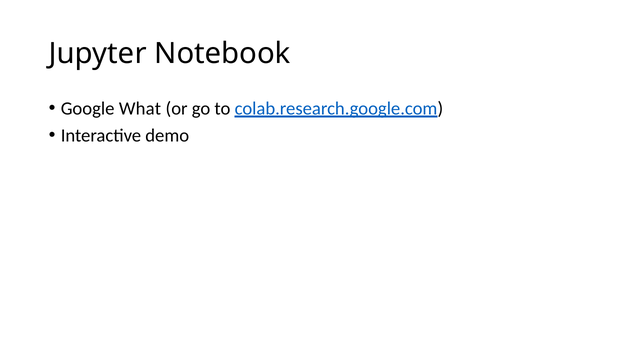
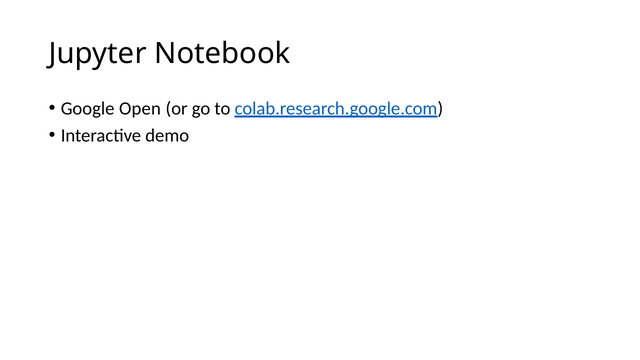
What: What -> Open (140, 108)
